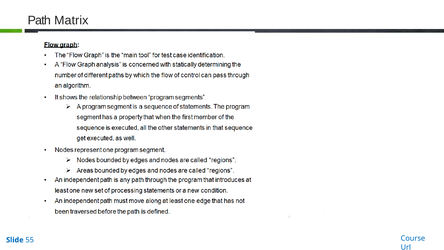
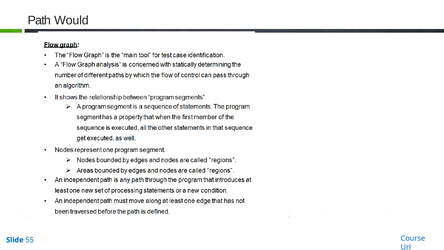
Matrix: Matrix -> Would (71, 20)
